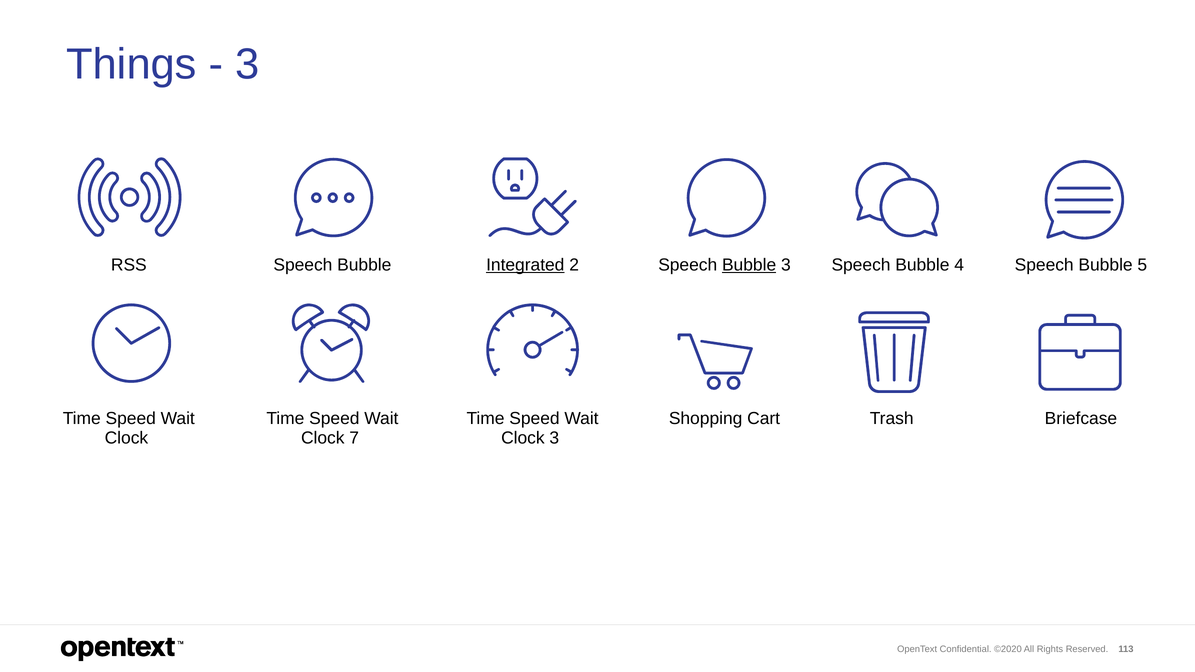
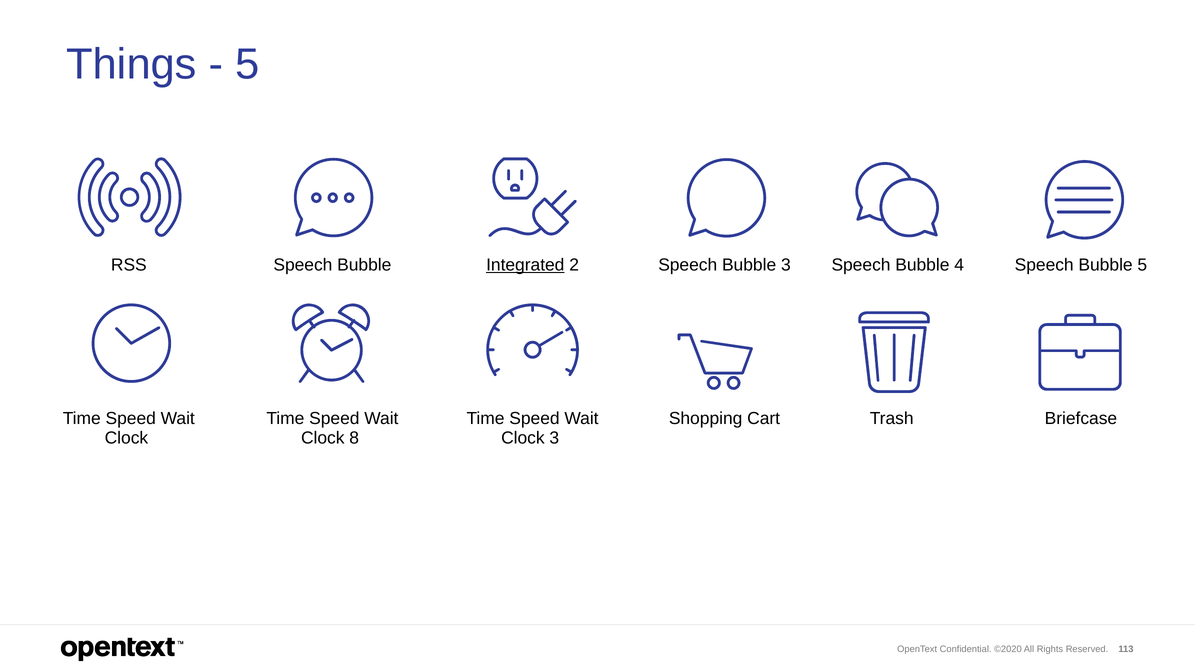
3: 3 -> 5 (247, 64)
Bubble underline: present -> none (749, 265)
7: 7 -> 8 (354, 438)
